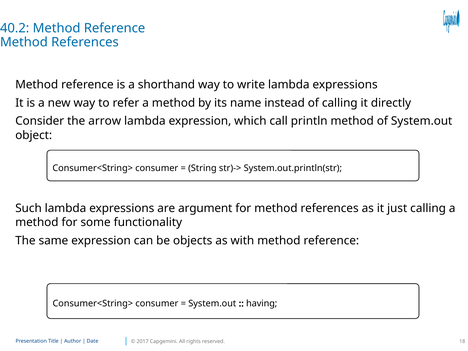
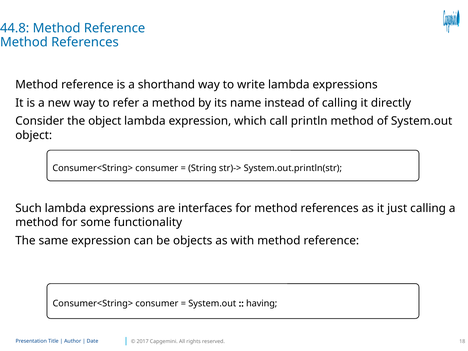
40.2: 40.2 -> 44.8 (15, 28)
the arrow: arrow -> object (105, 121)
argument: argument -> interfaces (205, 208)
